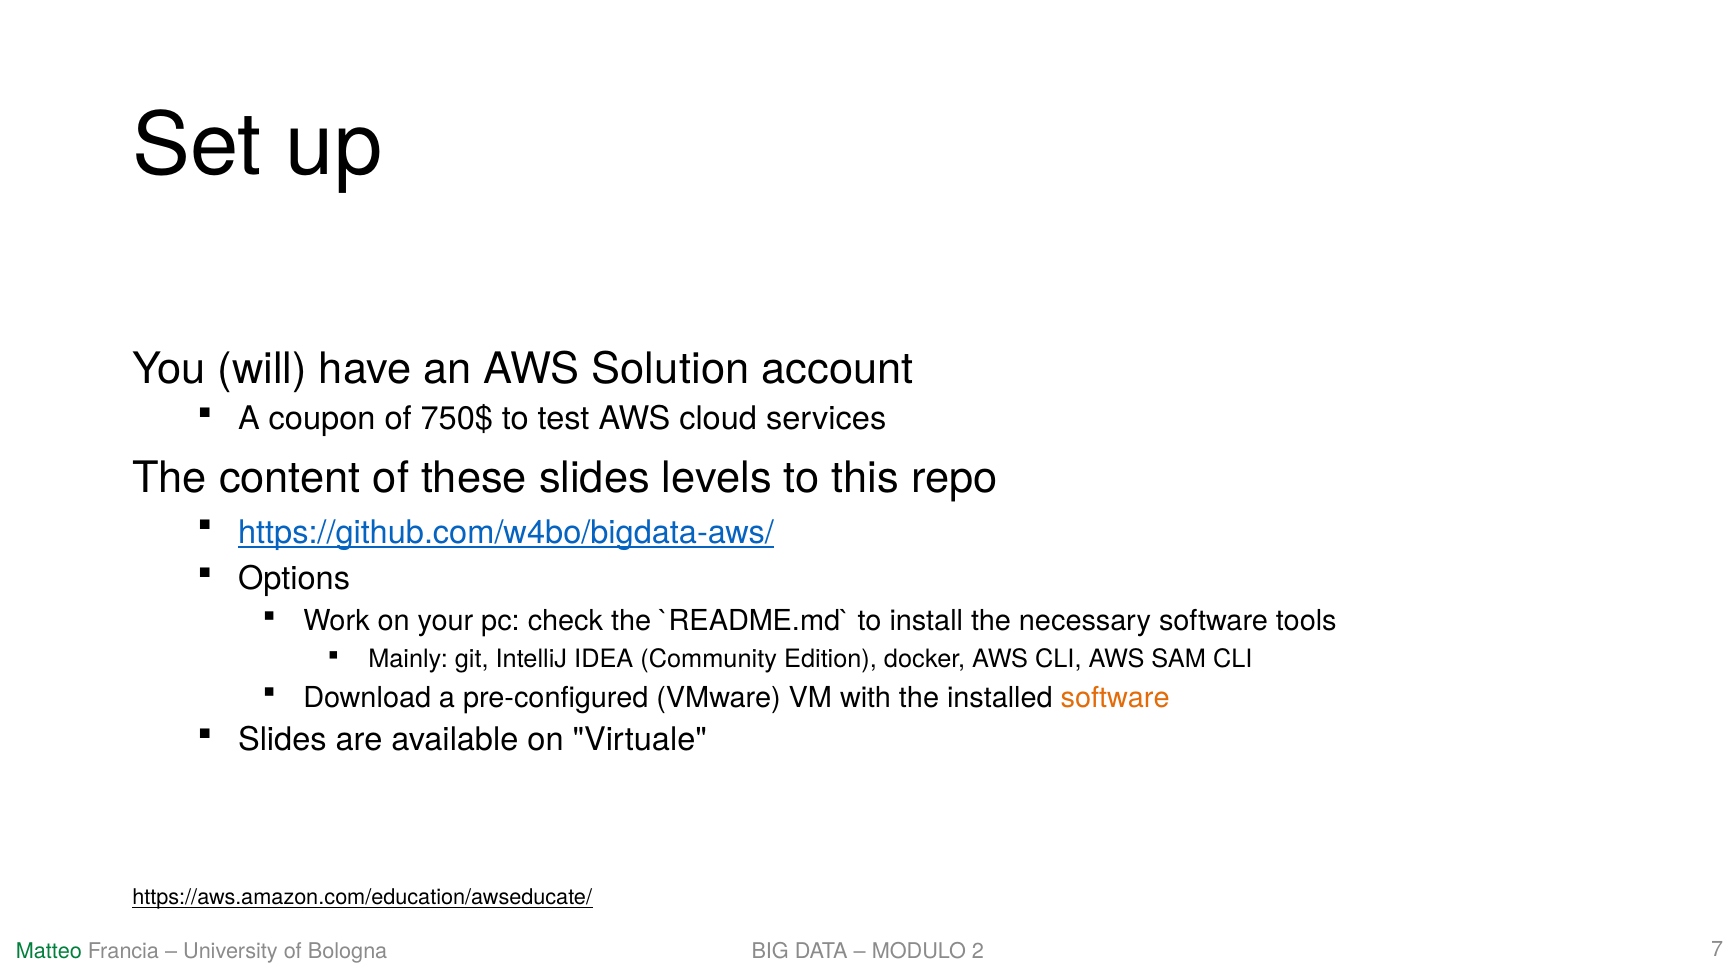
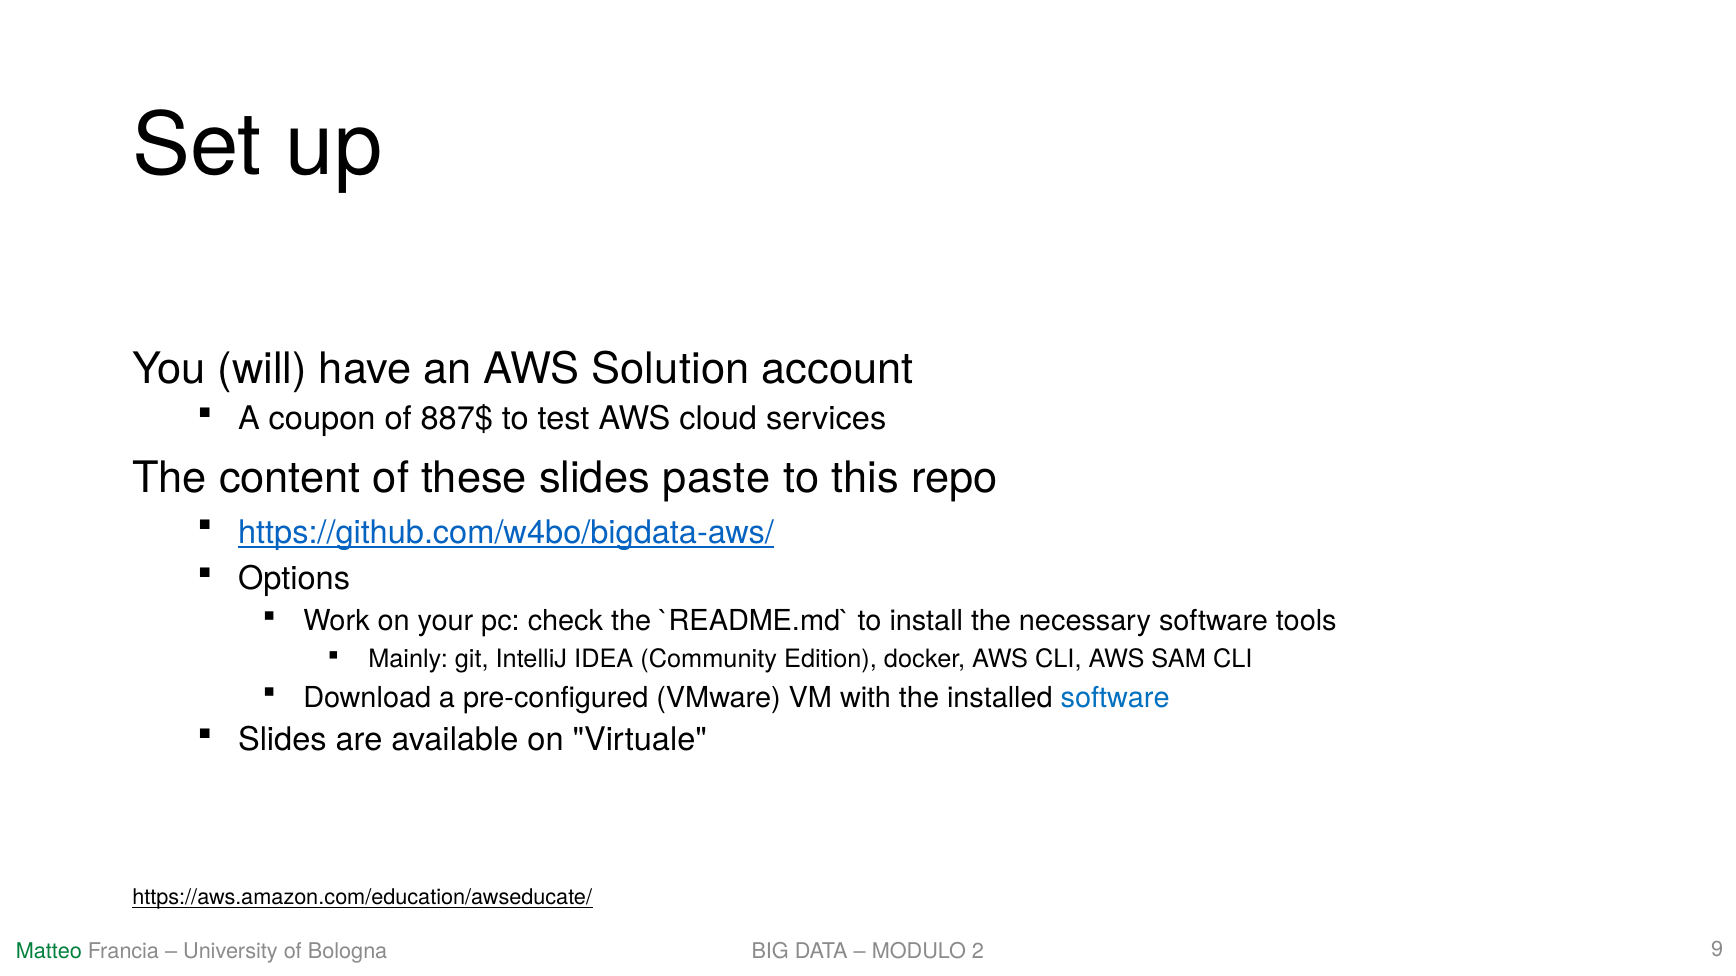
750$: 750$ -> 887$ (457, 419)
levels: levels -> paste (717, 478)
software colour: orange -> blue (1115, 698)
7: 7 -> 9 (1717, 949)
